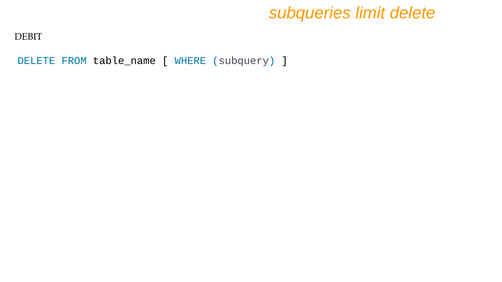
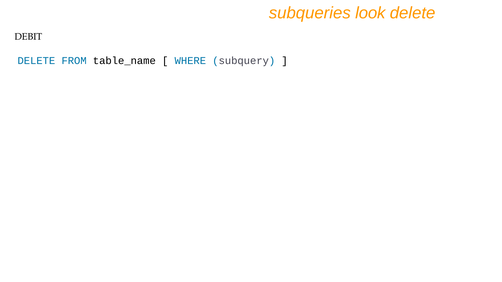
limit: limit -> look (370, 13)
